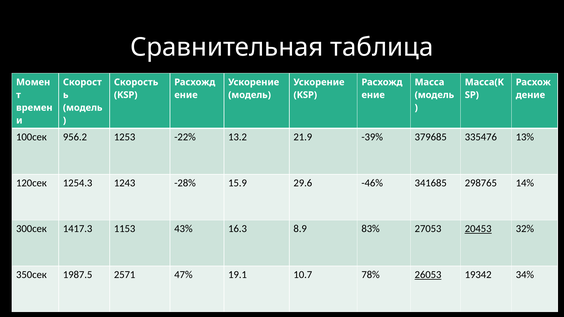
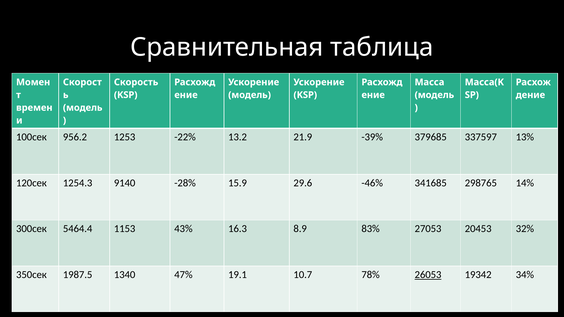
335476: 335476 -> 337597 (481, 137)
1243: 1243 -> 9140 (125, 183)
1417.3: 1417.3 -> 5464.4 (78, 229)
20453 underline: present -> none (478, 229)
2571: 2571 -> 1340 (125, 275)
